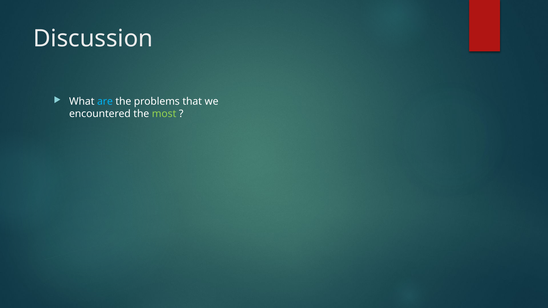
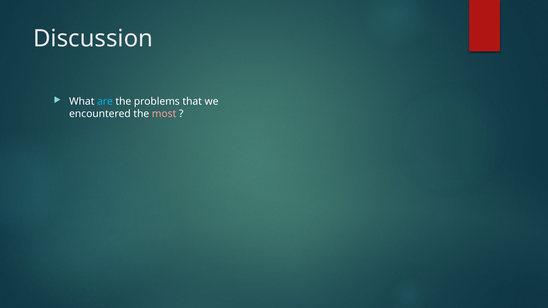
most colour: light green -> pink (164, 114)
